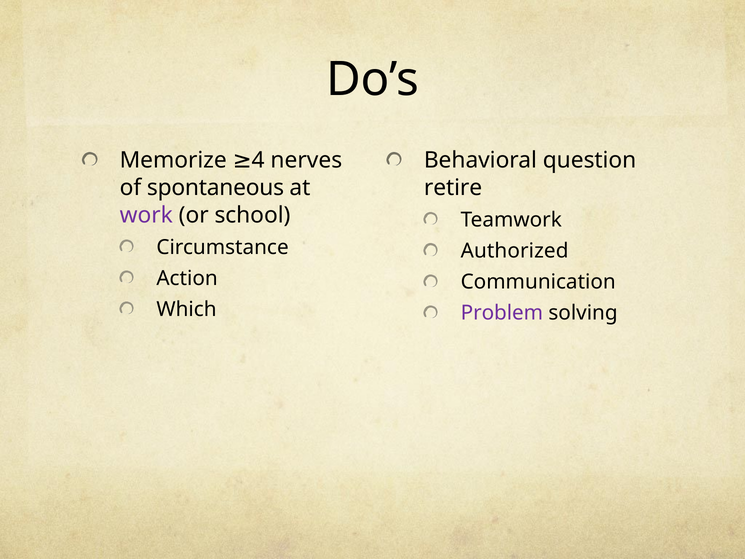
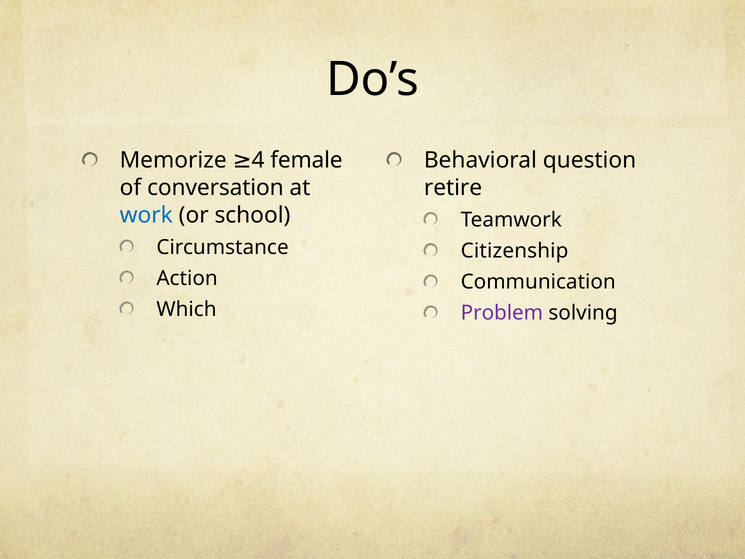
nerves: nerves -> female (306, 160)
spontaneous: spontaneous -> conversation (215, 188)
work colour: purple -> blue (146, 215)
Authorized: Authorized -> Citizenship (515, 251)
